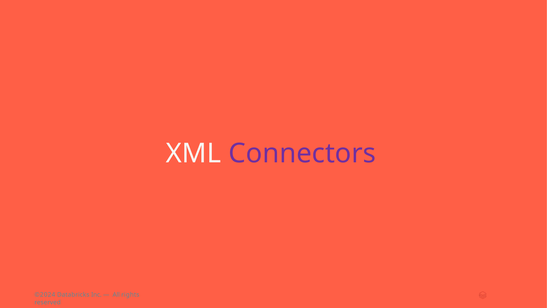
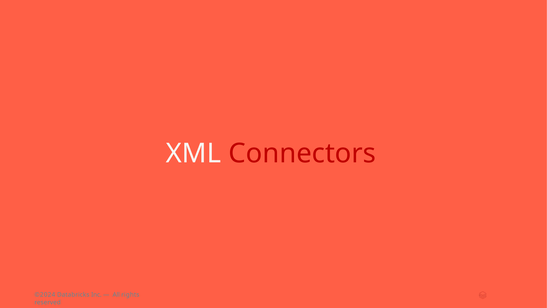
Connectors colour: purple -> red (302, 153)
